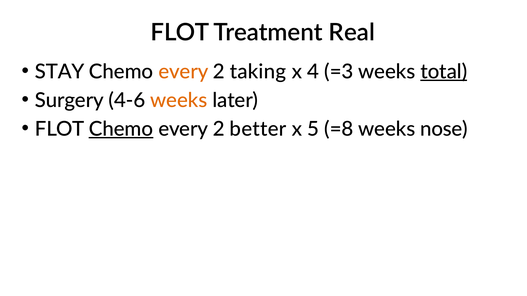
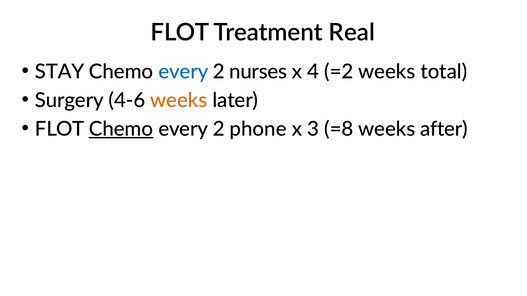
every colour: orange -> blue (183, 72)
taking: taking -> nurses (258, 72)
=3: =3 -> =2 (339, 72)
total underline: present -> none (444, 72)
better: better -> phone (258, 129)
5: 5 -> 3 (313, 129)
nose: nose -> after (444, 129)
